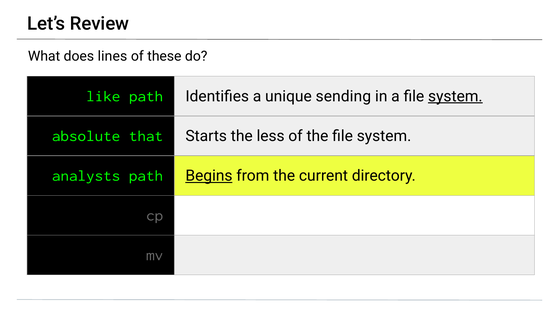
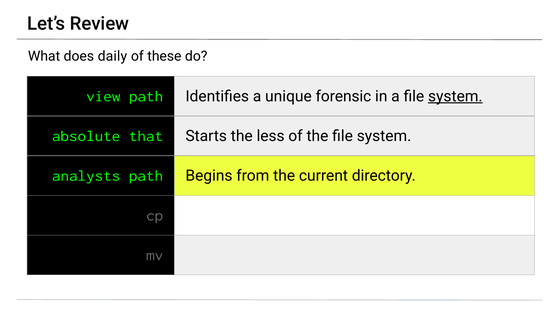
lines: lines -> daily (112, 56)
like: like -> view (103, 96)
sending: sending -> forensic (343, 96)
Begins underline: present -> none (209, 176)
